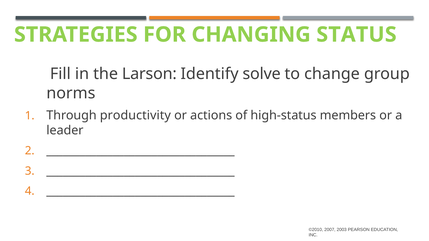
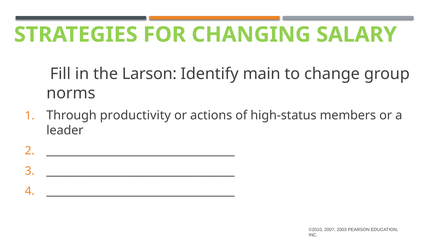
STATUS: STATUS -> SALARY (357, 35)
solve: solve -> main (262, 74)
